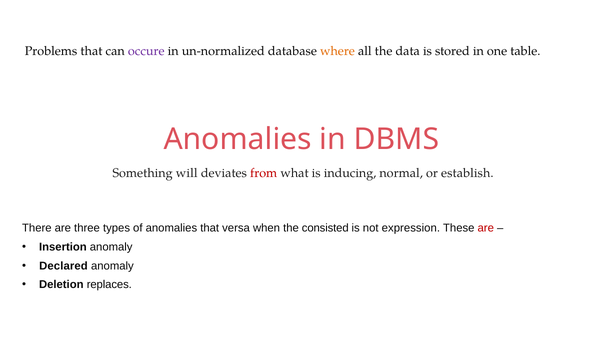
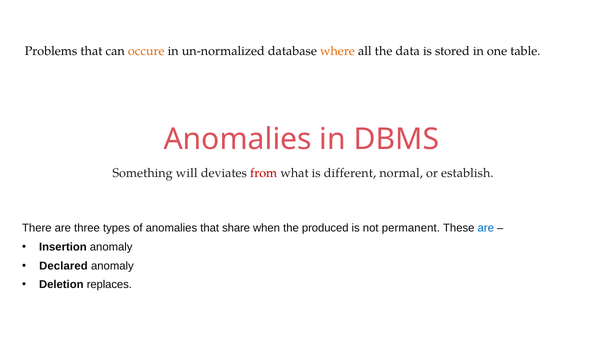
occure colour: purple -> orange (146, 51)
inducing: inducing -> different (350, 173)
versa: versa -> share (236, 228)
consisted: consisted -> produced (325, 228)
expression: expression -> permanent (411, 228)
are colour: red -> blue (486, 228)
